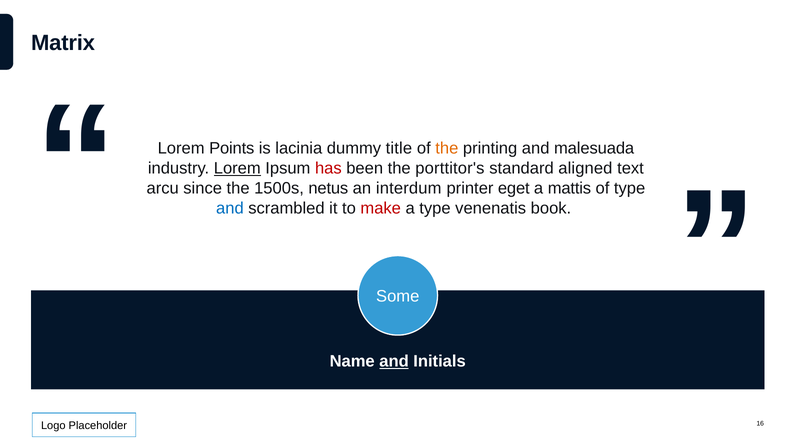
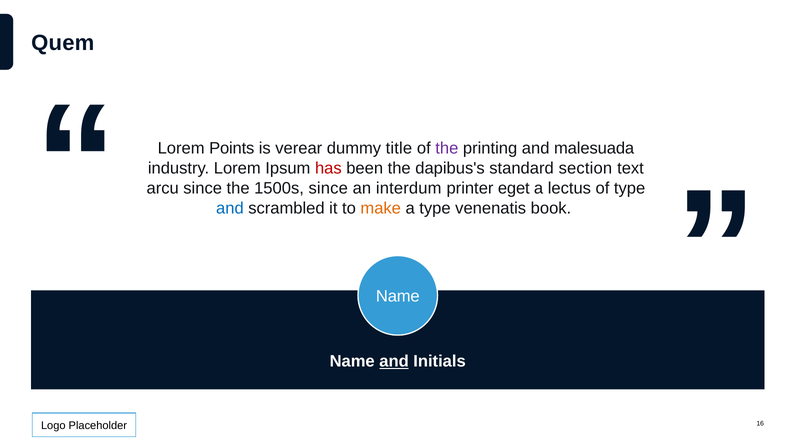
Matrix: Matrix -> Quem (63, 43)
lacinia: lacinia -> verear (299, 149)
the colour: orange -> purple (447, 149)
Lorem underline: present -> none (237, 168)
porttitor's: porttitor's -> dapibus's (450, 168)
aligned: aligned -> section (585, 168)
1500s netus: netus -> since (328, 188)
mattis: mattis -> lectus (569, 188)
make colour: red -> orange (381, 208)
Some: Some -> Name (398, 297)
